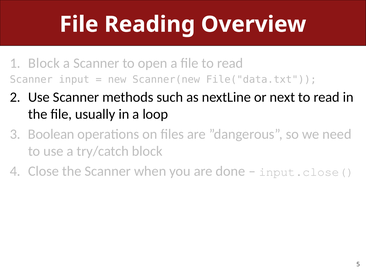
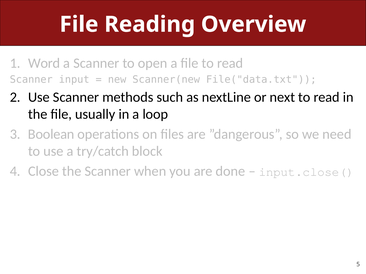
Block: Block -> Word (44, 63)
